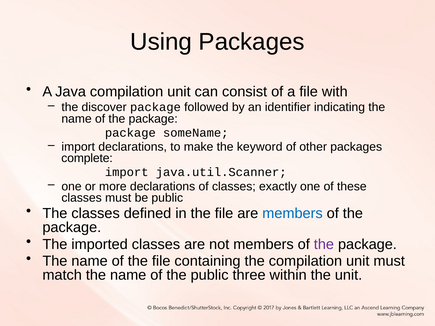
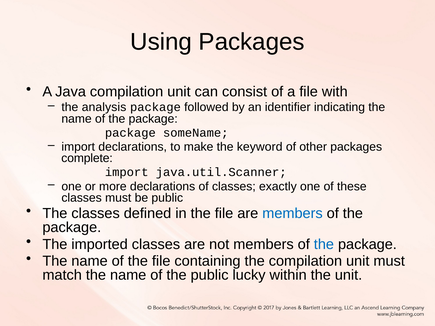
discover: discover -> analysis (104, 107)
the colour: purple -> blue (324, 244)
three: three -> lucky (249, 275)
